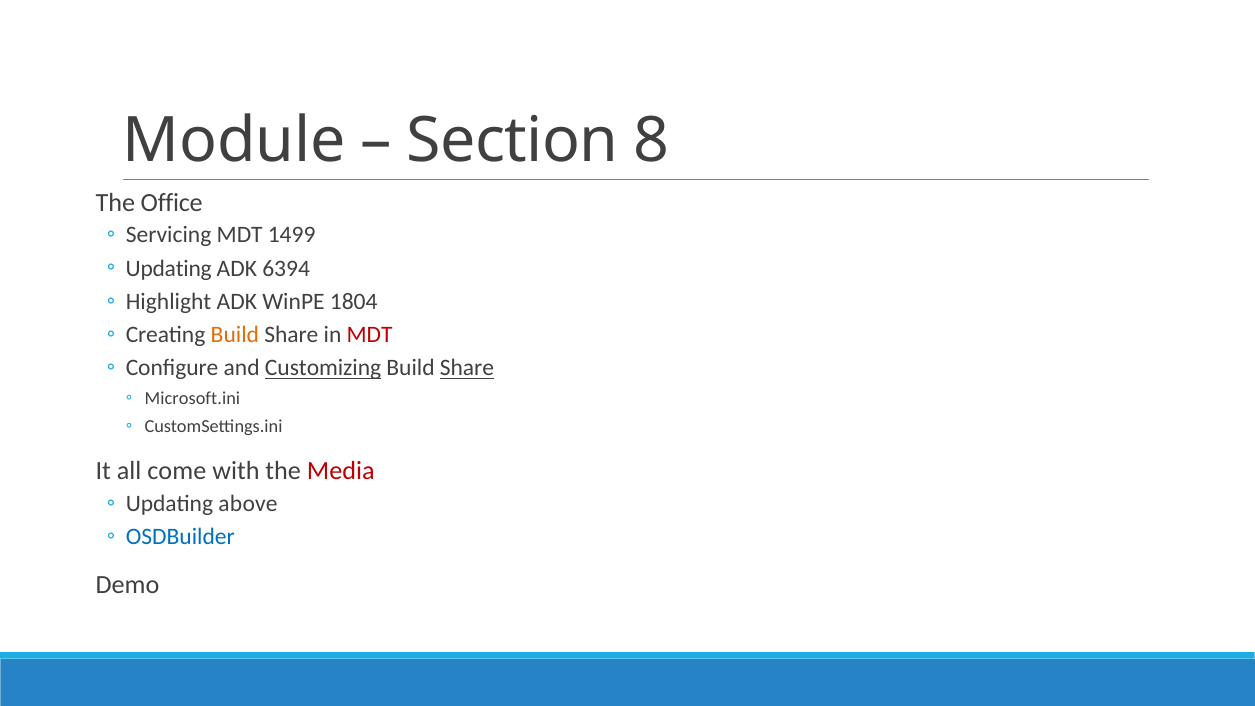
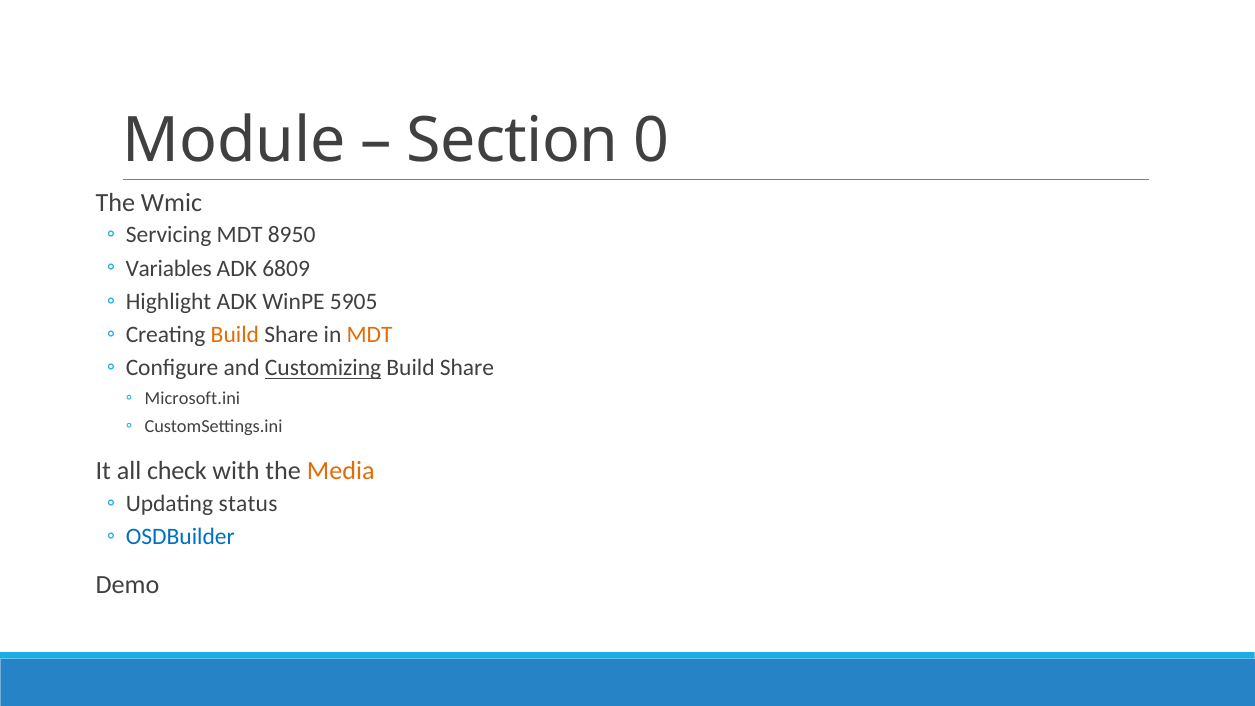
8: 8 -> 0 (651, 141)
Office: Office -> Wmic (172, 203)
1499: 1499 -> 8950 (292, 235)
Updating: Updating -> Variables (169, 268)
6394: 6394 -> 6809 (286, 268)
1804: 1804 -> 5905 (354, 302)
MDT colour: red -> orange (370, 335)
Share underline: present -> none (467, 368)
come: come -> check (177, 471)
Media colour: red -> orange (341, 471)
above: above -> status (248, 503)
